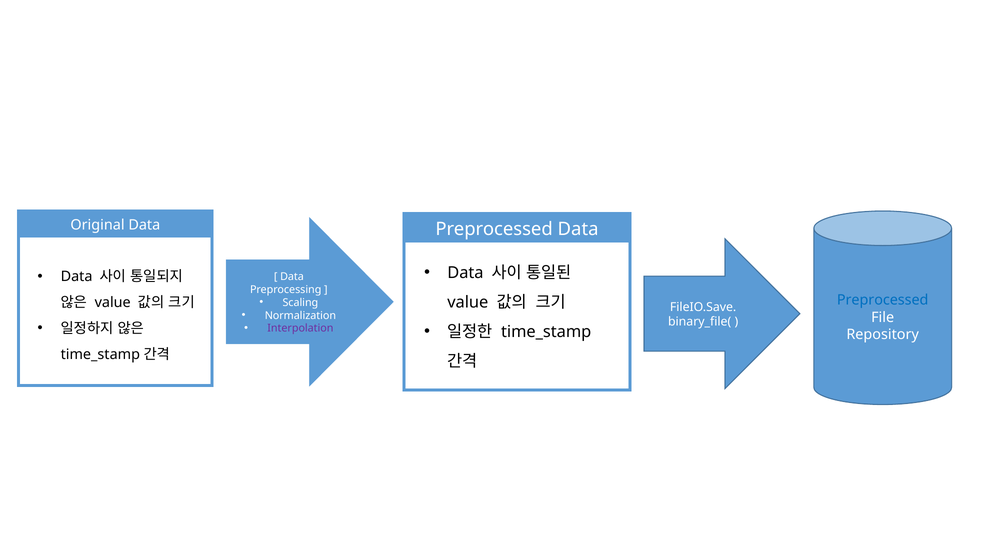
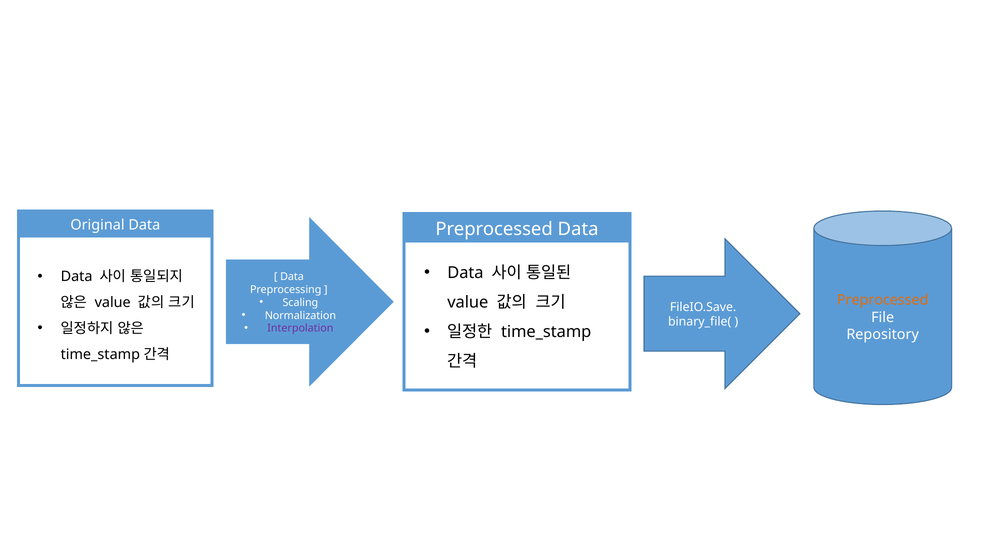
Preprocessed colour: blue -> orange (883, 300)
